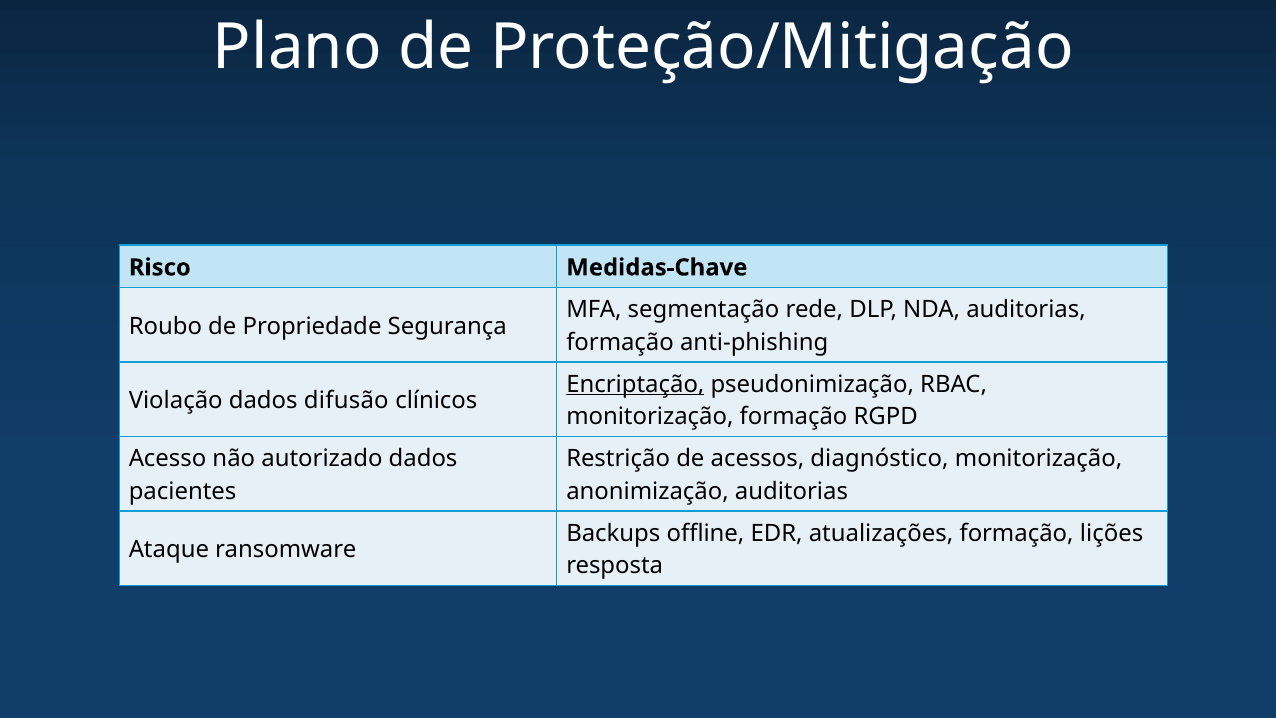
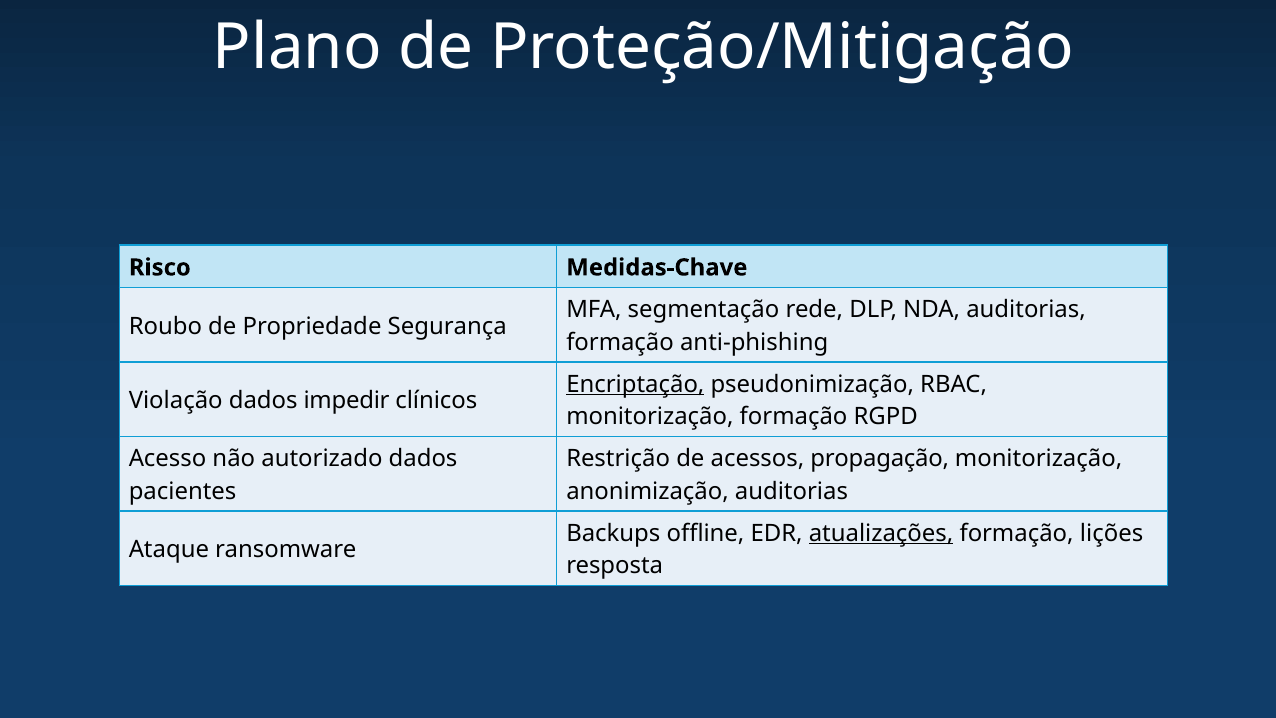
difusão: difusão -> impedir (347, 400)
diagnóstico: diagnóstico -> propagação (880, 459)
atualizações underline: none -> present (881, 533)
